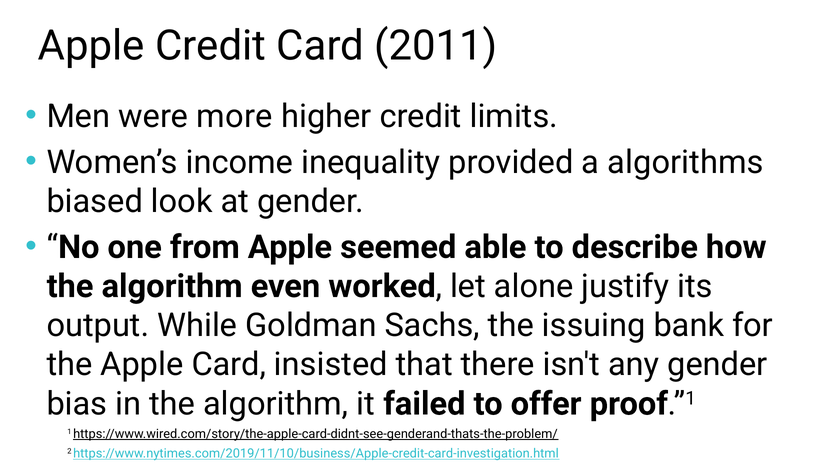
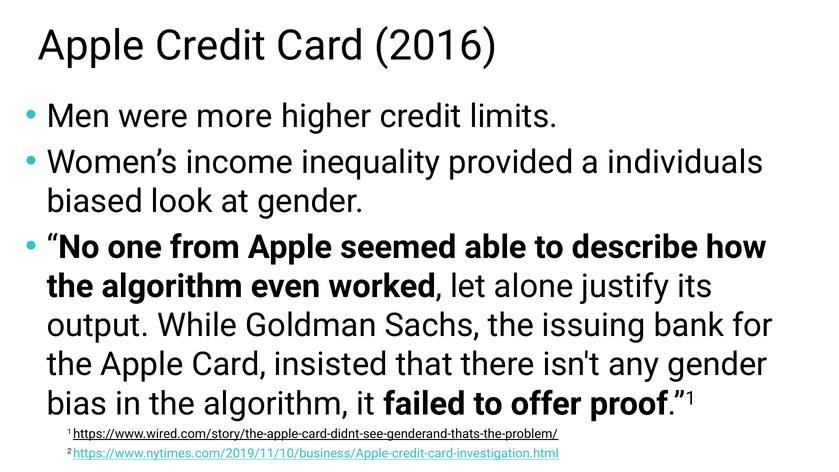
2011: 2011 -> 2016 (436, 46)
algorithms: algorithms -> individuals (686, 162)
